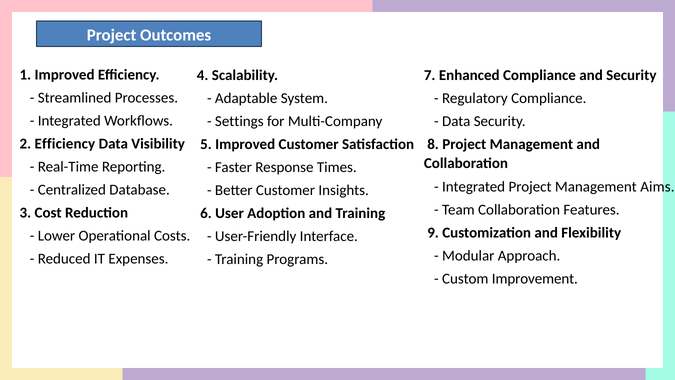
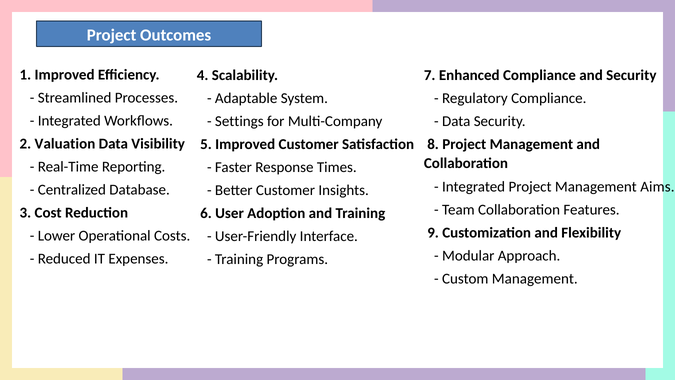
2 Efficiency: Efficiency -> Valuation (65, 144)
Custom Improvement: Improvement -> Management (535, 278)
